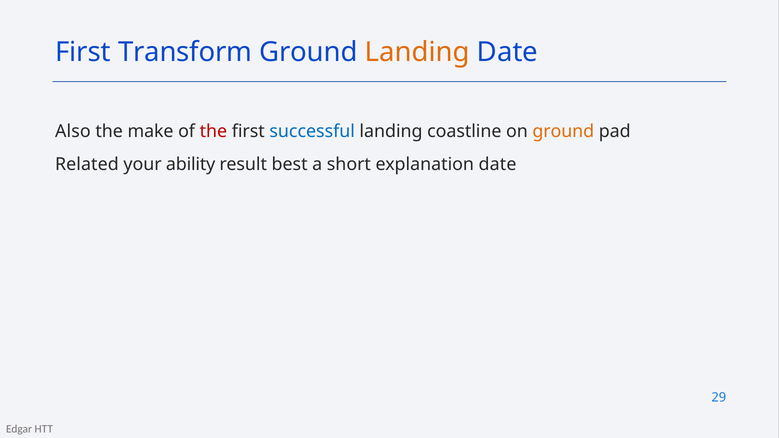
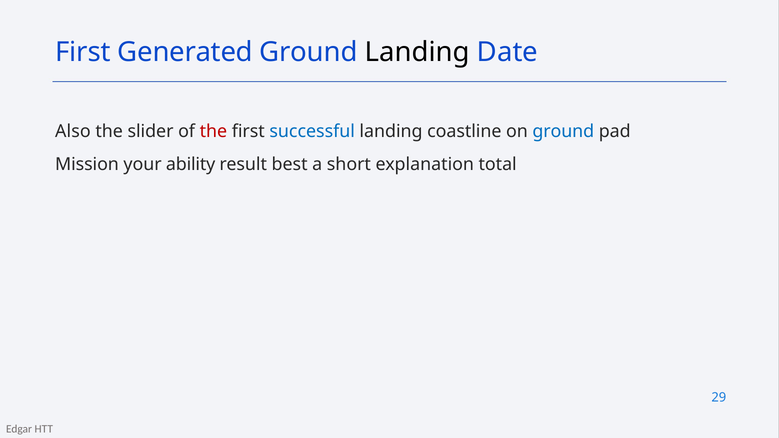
Transform: Transform -> Generated (185, 52)
Landing colour: orange -> black (417, 52)
make: make -> slider (151, 131)
ground colour: orange -> blue (563, 131)
Related: Related -> Mission (87, 164)
explanation date: date -> total (498, 164)
